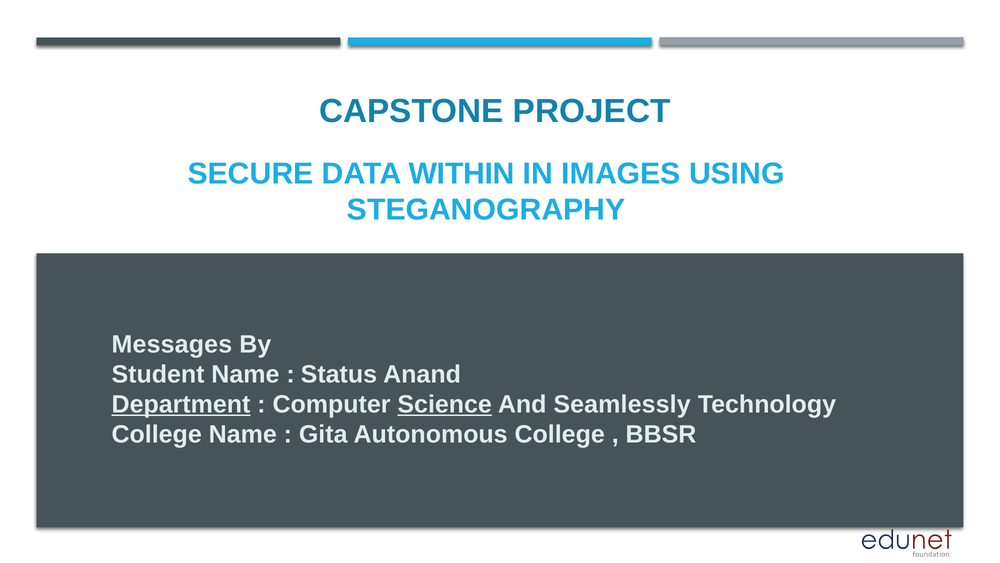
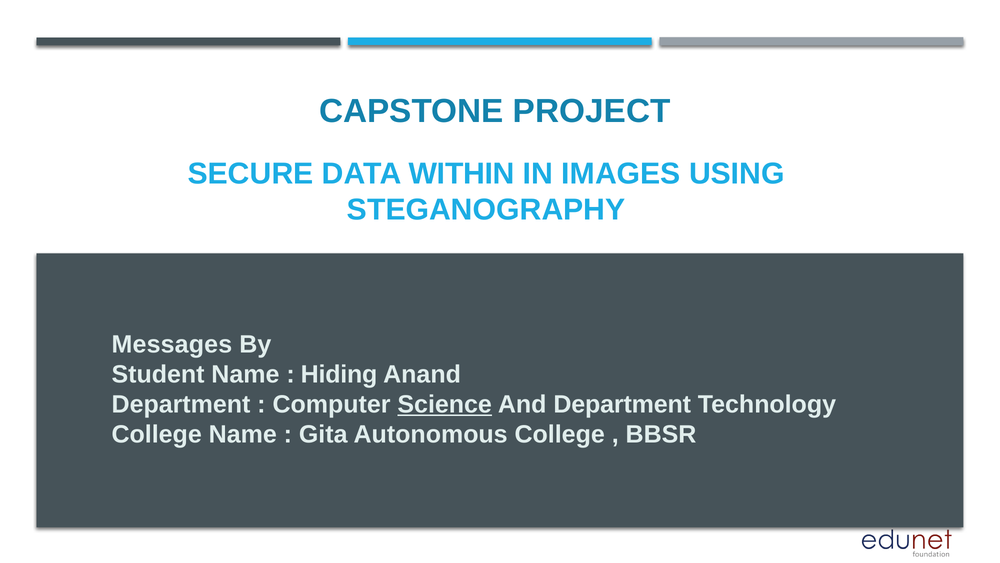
Status: Status -> Hiding (339, 374)
Department underline: present -> none (181, 404)
And Seamlessly: Seamlessly -> Department (622, 404)
